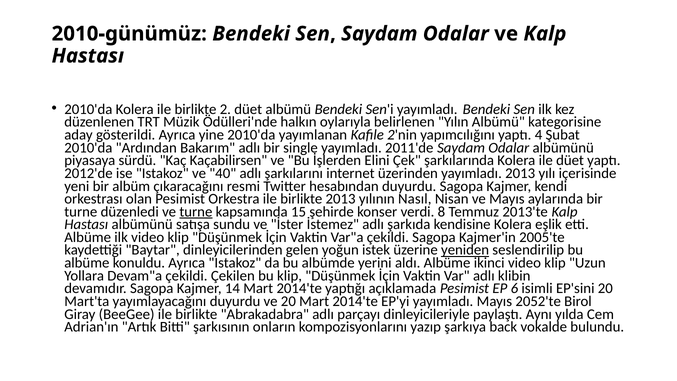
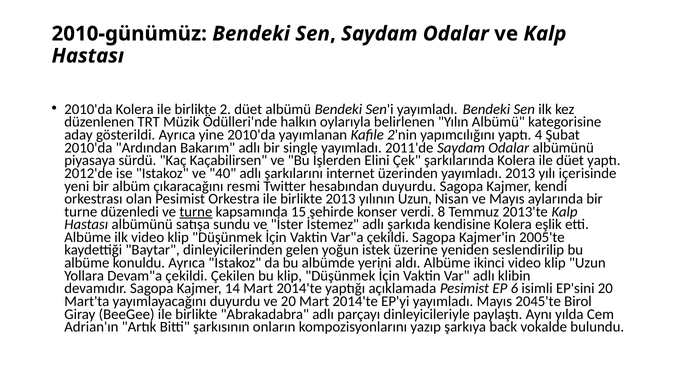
yılının Nasıl: Nasıl -> Uzun (415, 199)
yeniden underline: present -> none (465, 250)
2052'te: 2052'te -> 2045'te (538, 301)
